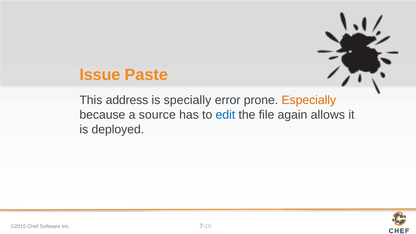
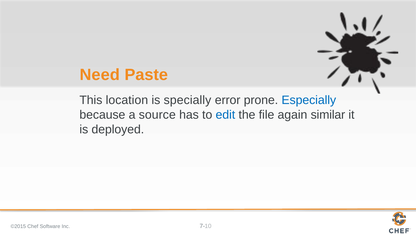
Issue: Issue -> Need (100, 75)
address: address -> location (127, 100)
Especially colour: orange -> blue (309, 100)
allows: allows -> similar (328, 115)
